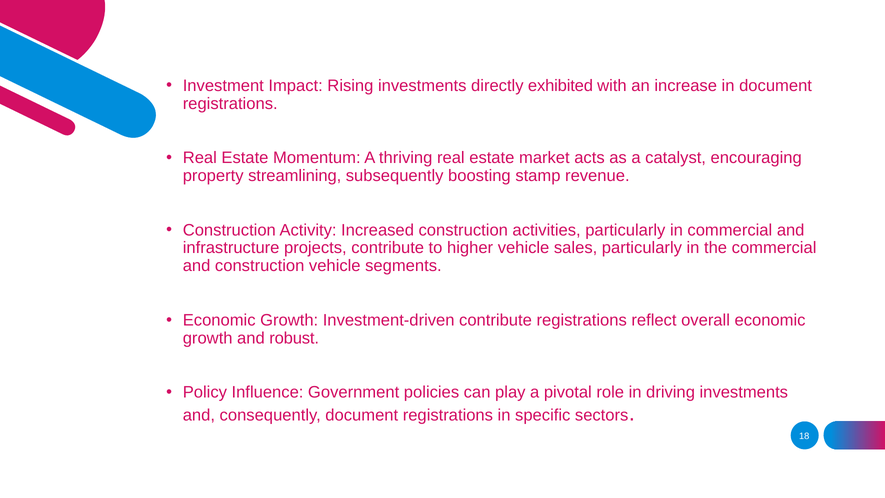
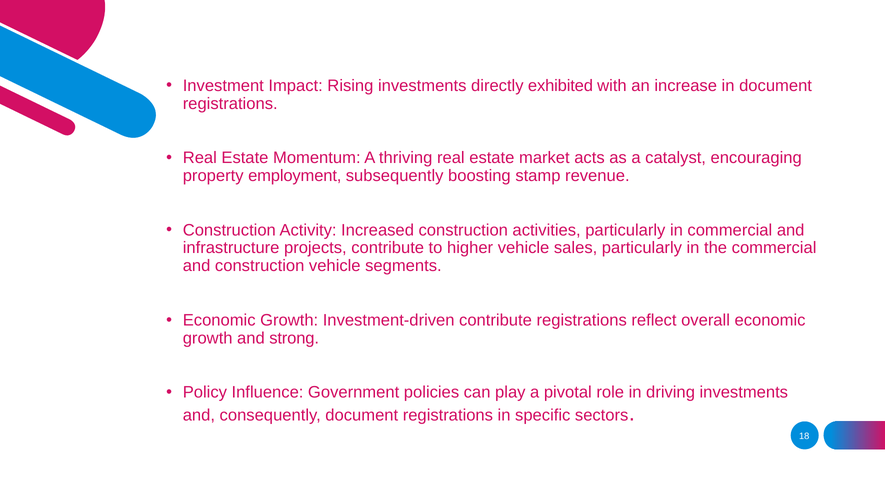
streamlining: streamlining -> employment (295, 176)
robust: robust -> strong (294, 338)
